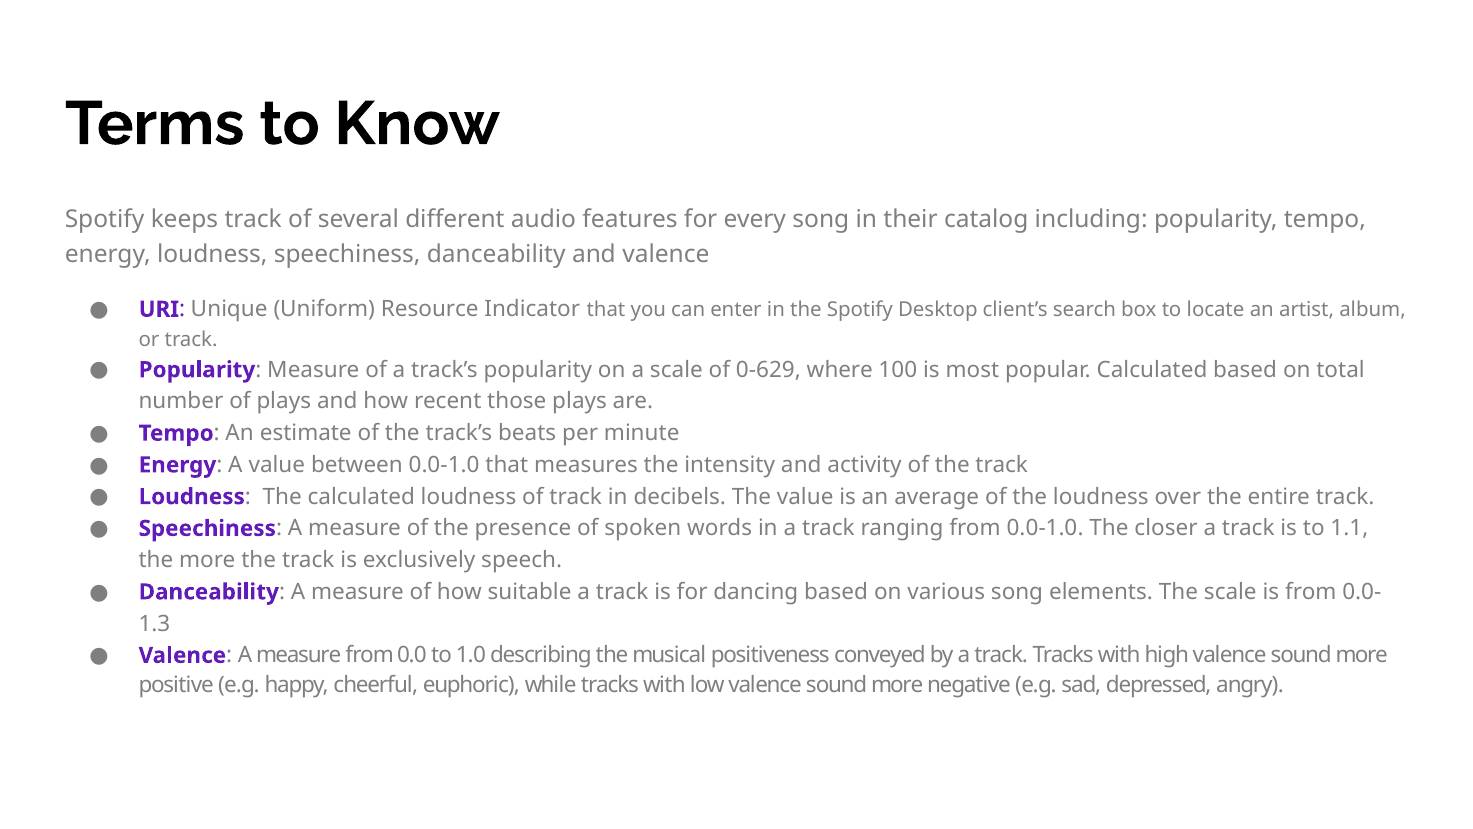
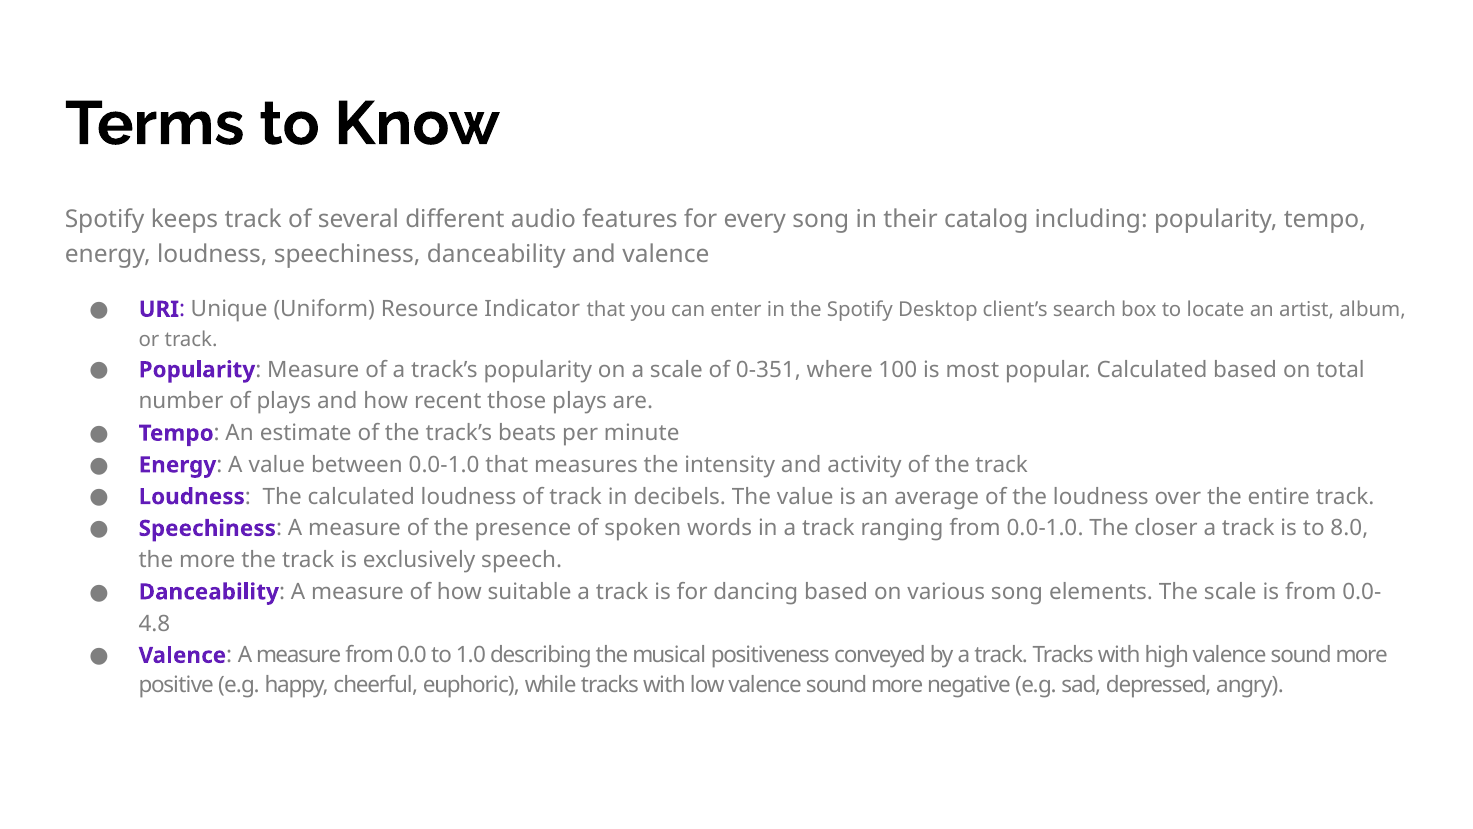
0-629: 0-629 -> 0-351 (768, 370)
1.1: 1.1 -> 8.0 (1349, 528)
1.3: 1.3 -> 4.8 (154, 623)
